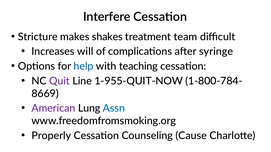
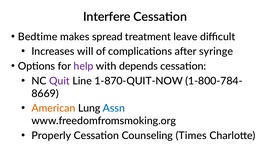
Stricture: Stricture -> Bedtime (38, 37)
shakes: shakes -> spread (107, 37)
team: team -> leave (186, 37)
help colour: blue -> purple (84, 66)
teaching: teaching -> depends (138, 66)
1-955-QUIT-NOW: 1-955-QUIT-NOW -> 1-870-QUIT-NOW (139, 81)
American colour: purple -> orange (53, 109)
Cause: Cause -> Times (191, 136)
